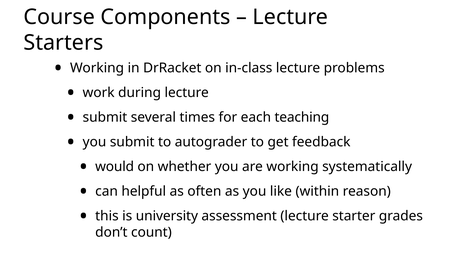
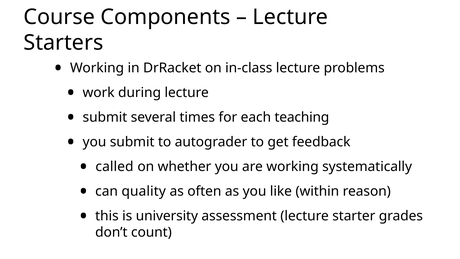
would: would -> called (115, 167)
helpful: helpful -> quality (144, 191)
